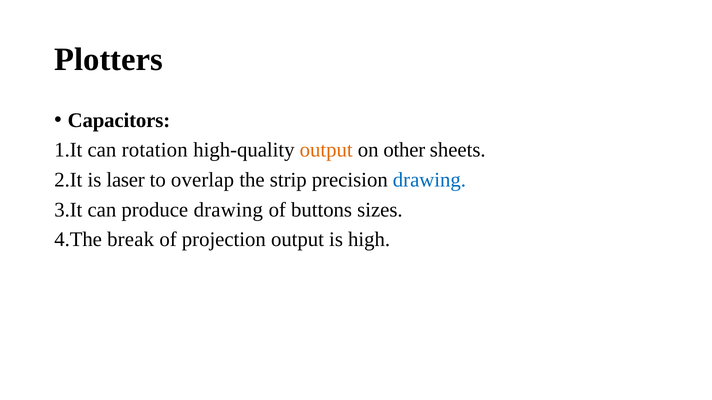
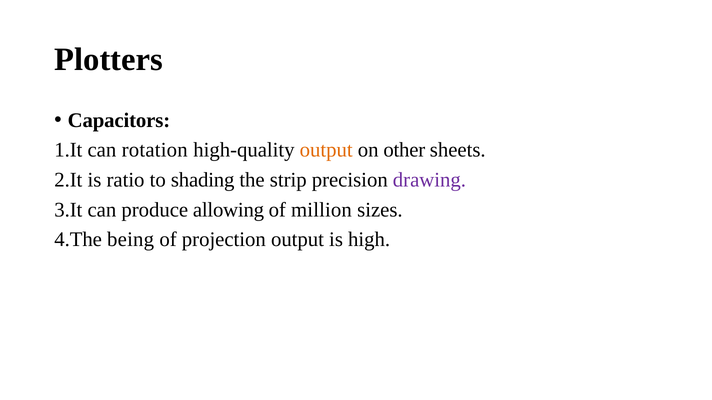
laser: laser -> ratio (126, 180)
overlap: overlap -> shading (203, 180)
drawing colour: blue -> purple (429, 180)
produce drawing: drawing -> allowing (228, 210)
buttons: buttons -> million (321, 210)
break: break -> being (131, 240)
